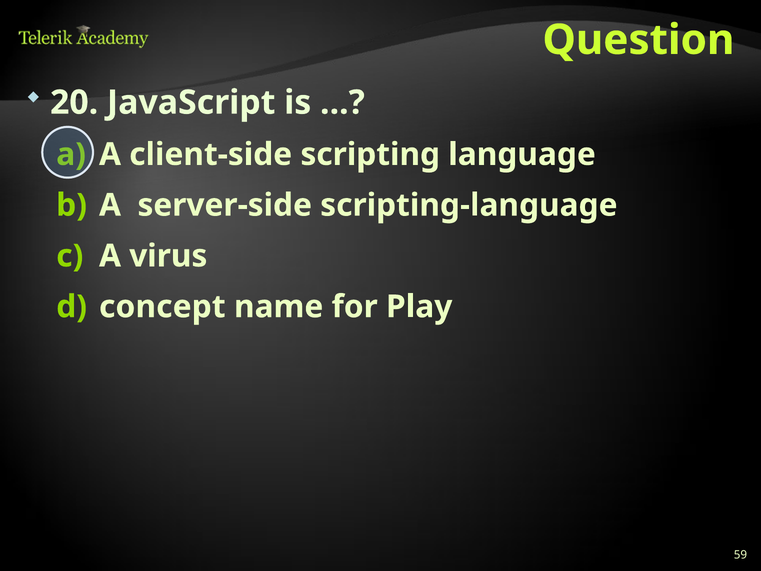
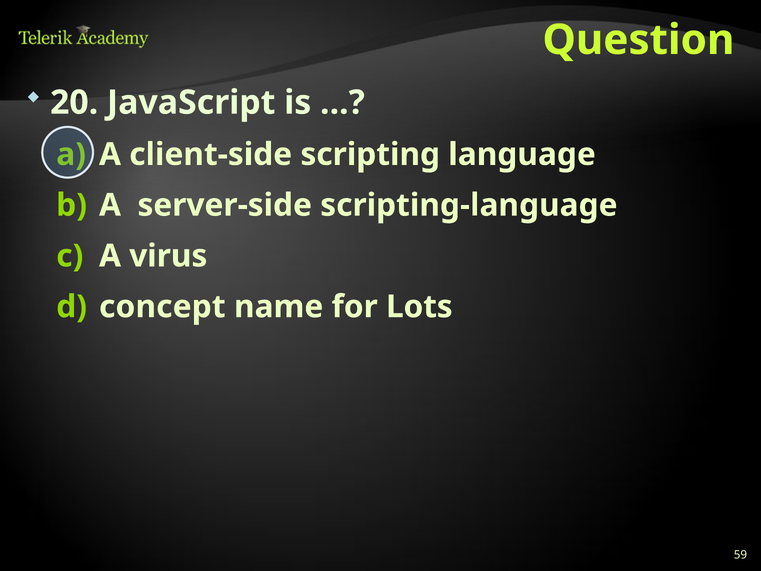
Play: Play -> Lots (419, 307)
